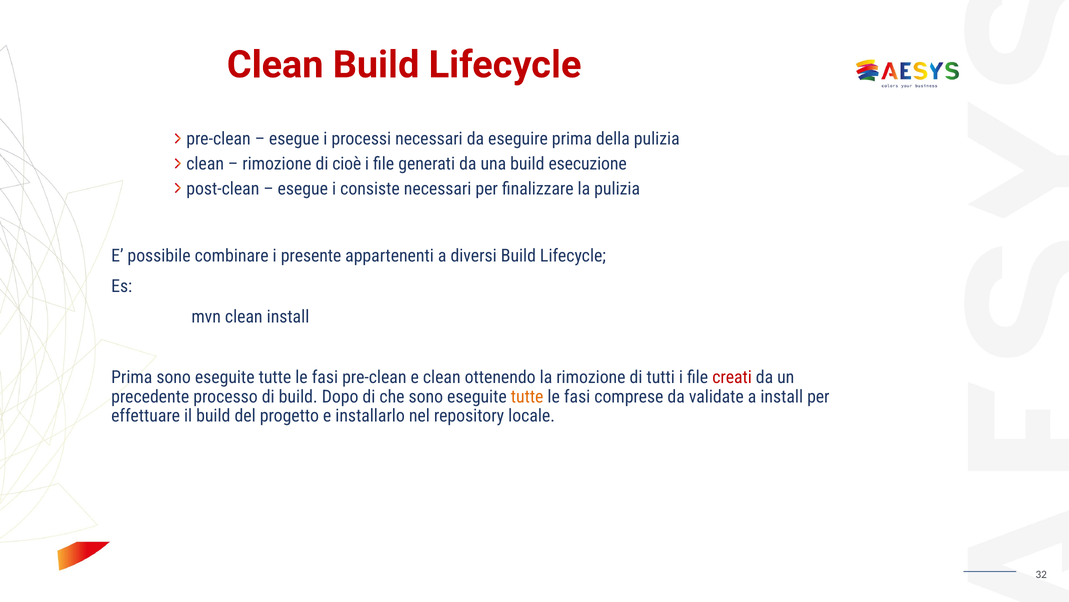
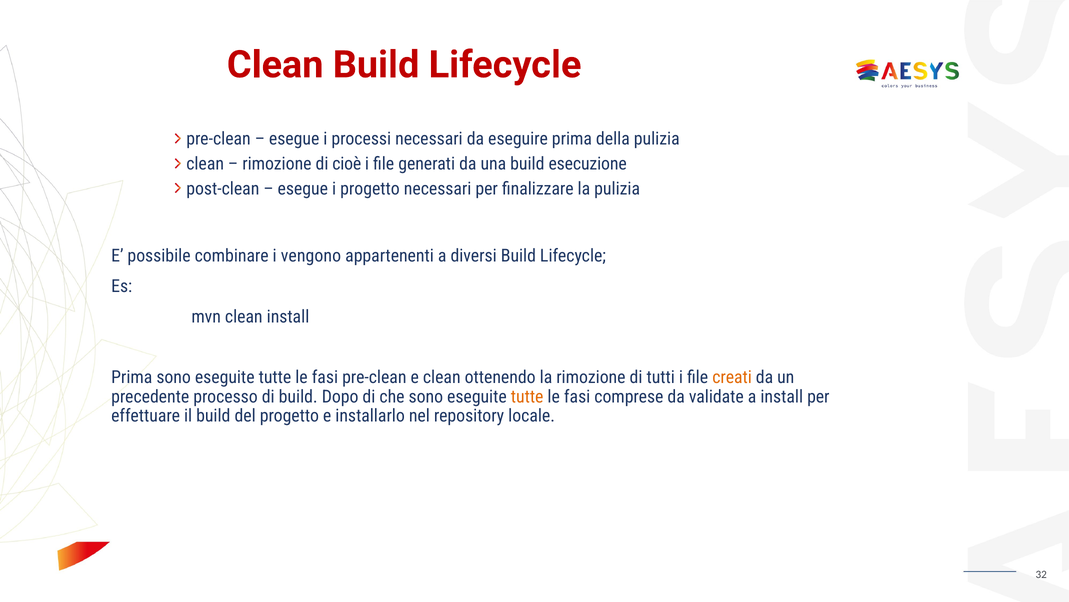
i consiste: consiste -> progetto (370, 188)
presente: presente -> vengono (311, 256)
creati colour: red -> orange (732, 377)
